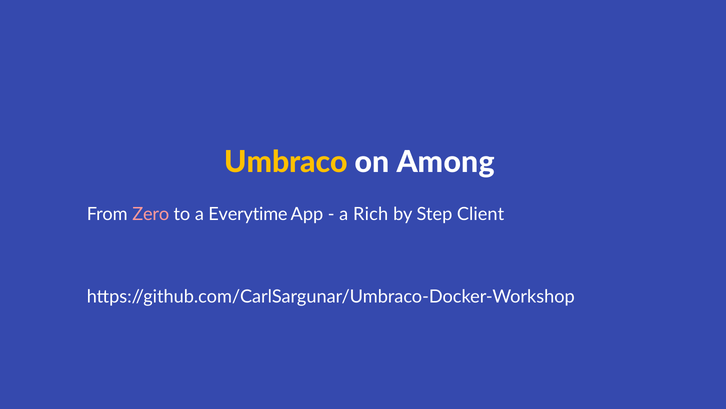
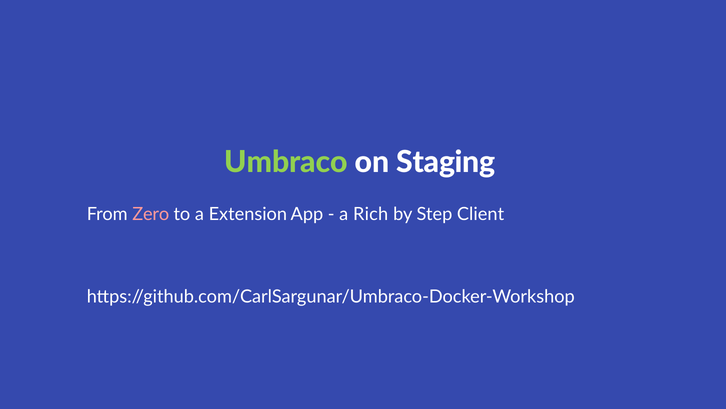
Umbraco colour: yellow -> light green (286, 162)
Among: Among -> Staging (446, 162)
Everytime: Everytime -> Extension (248, 214)
